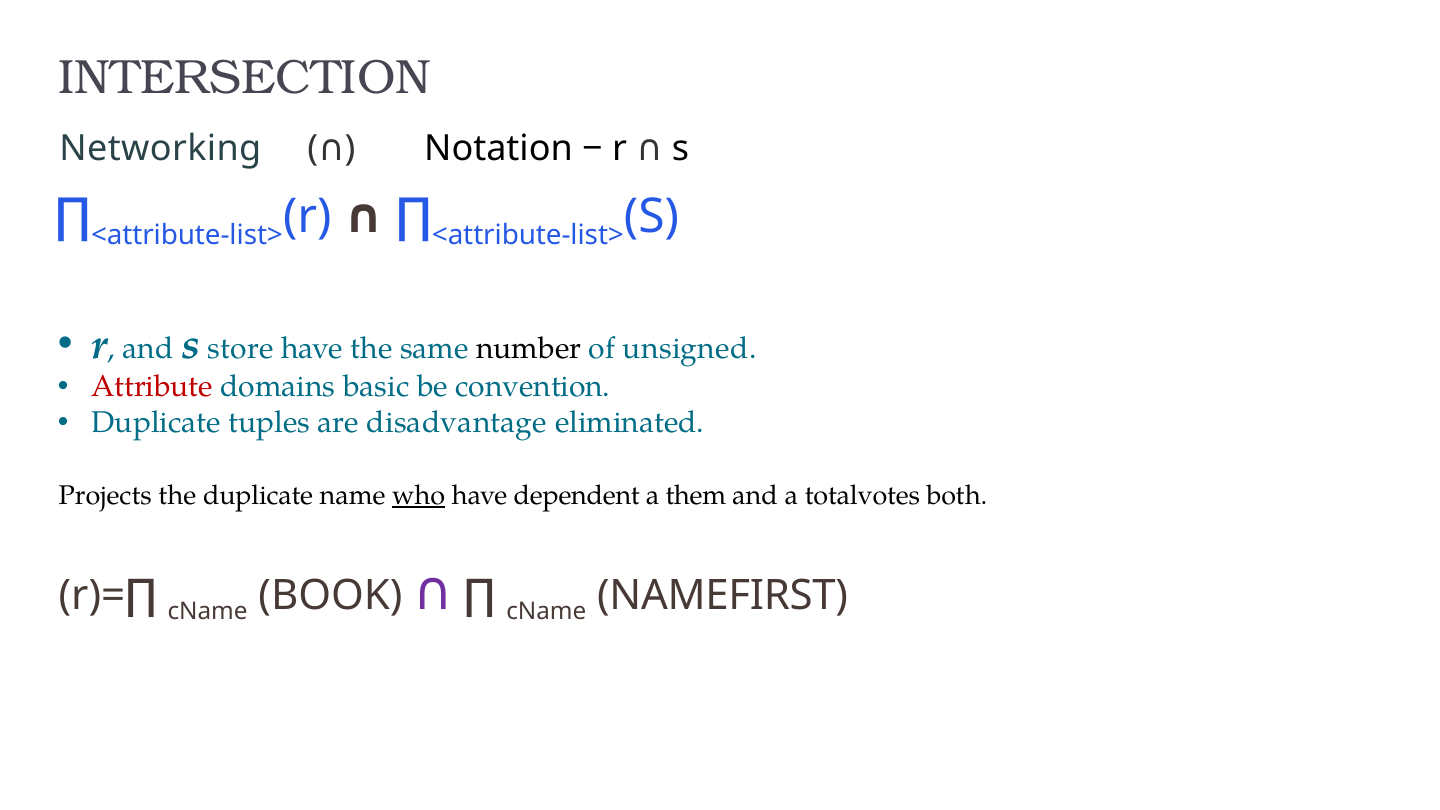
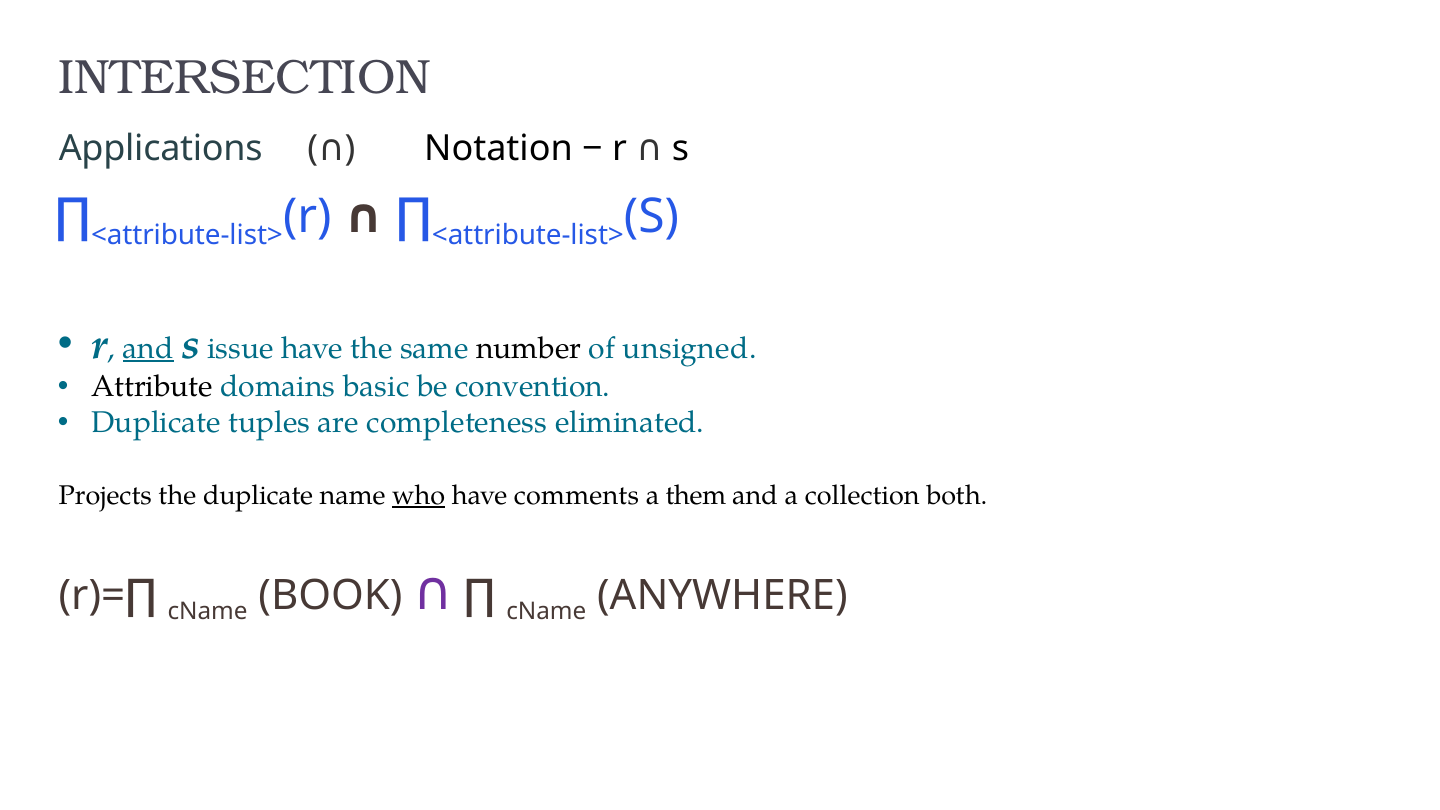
Networking: Networking -> Applications (161, 149)
and underline: none -> present (148, 348)
store: store -> issue (241, 348)
Attribute colour: red -> black (152, 387)
disadvantage: disadvantage -> completeness (457, 423)
dependent: dependent -> comments (576, 495)
totalvotes: totalvotes -> collection (862, 495)
NAMEFIRST: NAMEFIRST -> ANYWHERE (722, 596)
